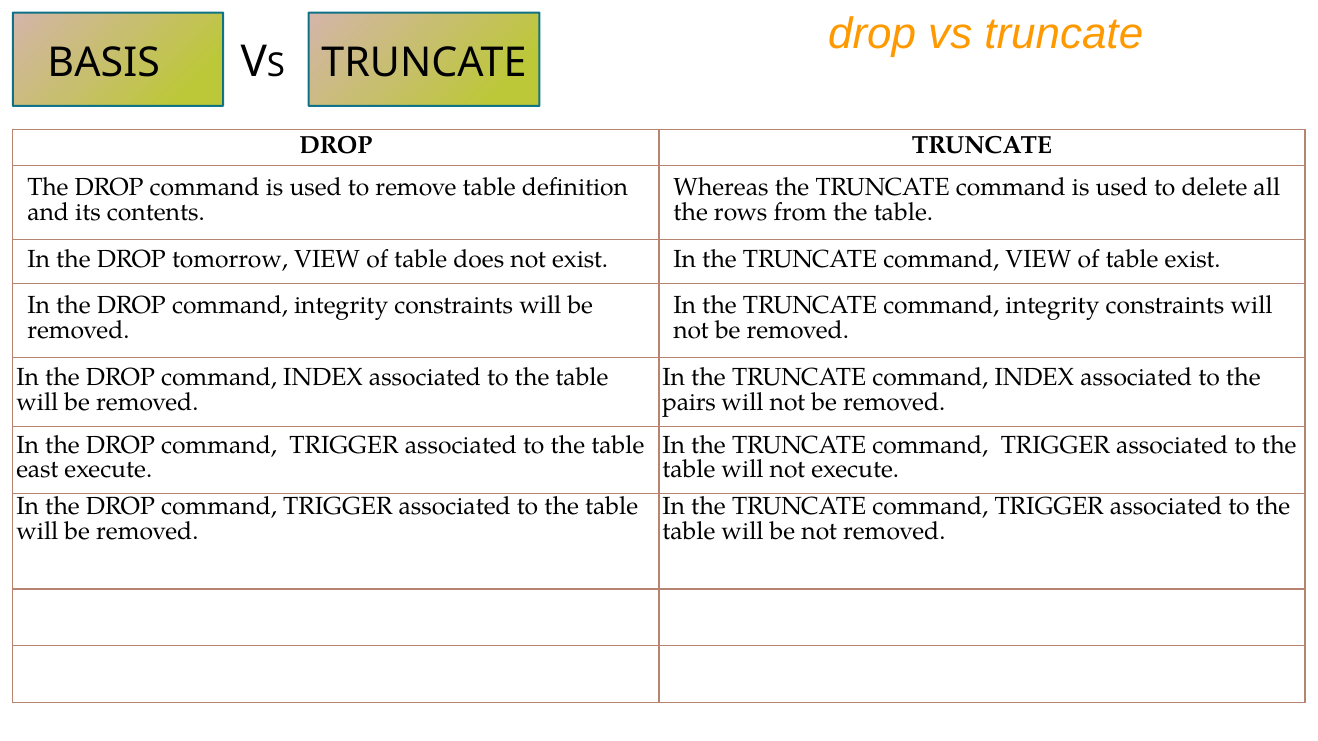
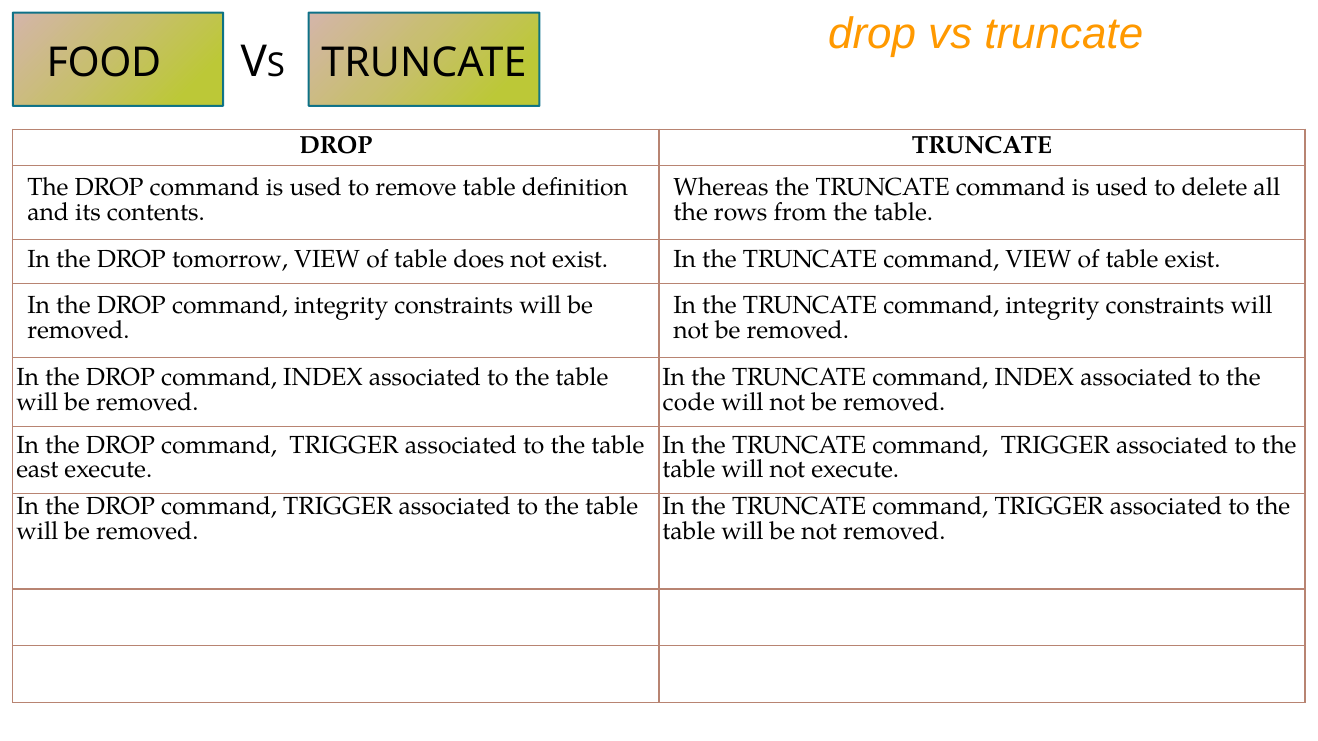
BASIS: BASIS -> FOOD (104, 63)
pairs: pairs -> code (689, 402)
